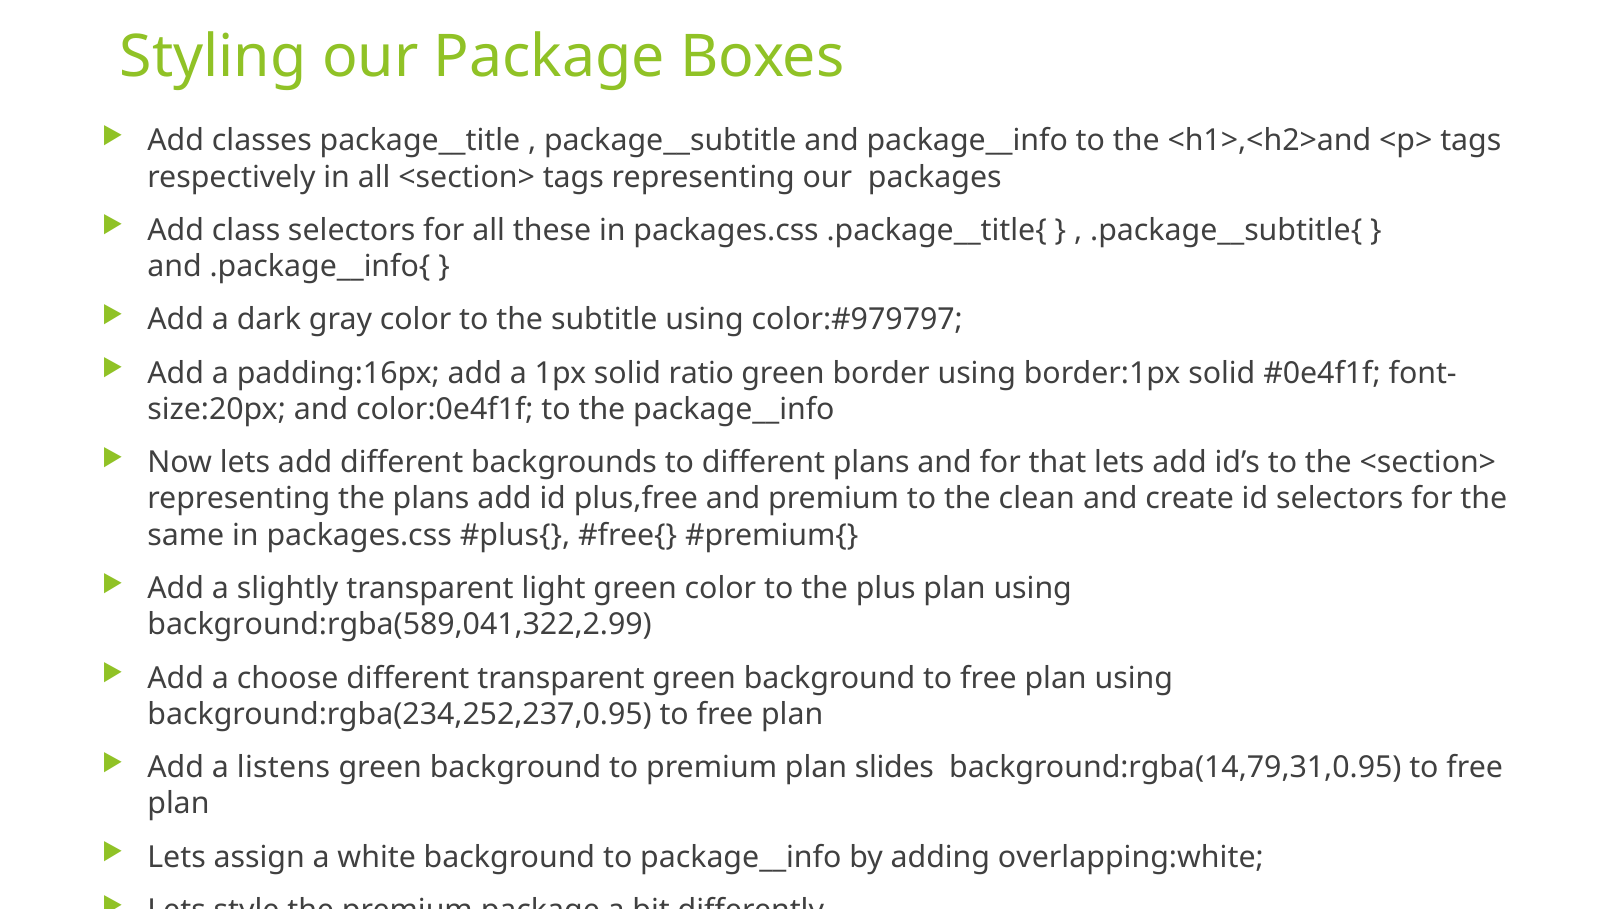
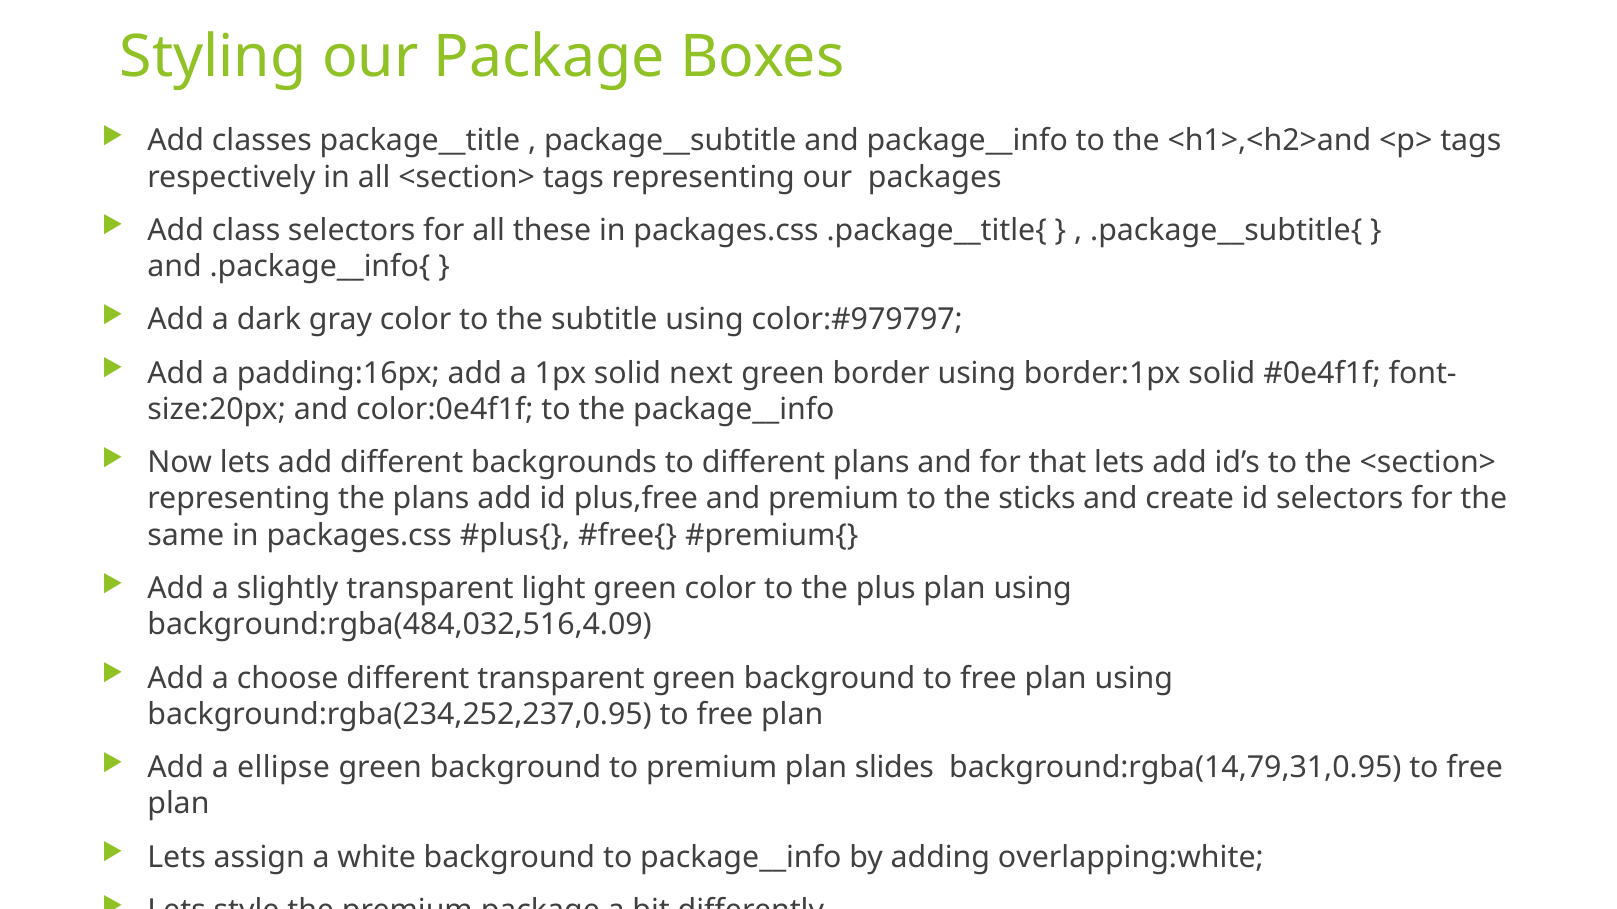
ratio: ratio -> next (701, 373)
clean: clean -> sticks (1037, 499)
background:rgba(589,041,322,2.99: background:rgba(589,041,322,2.99 -> background:rgba(484,032,516,4.09 (400, 625)
listens: listens -> ellipse (284, 768)
